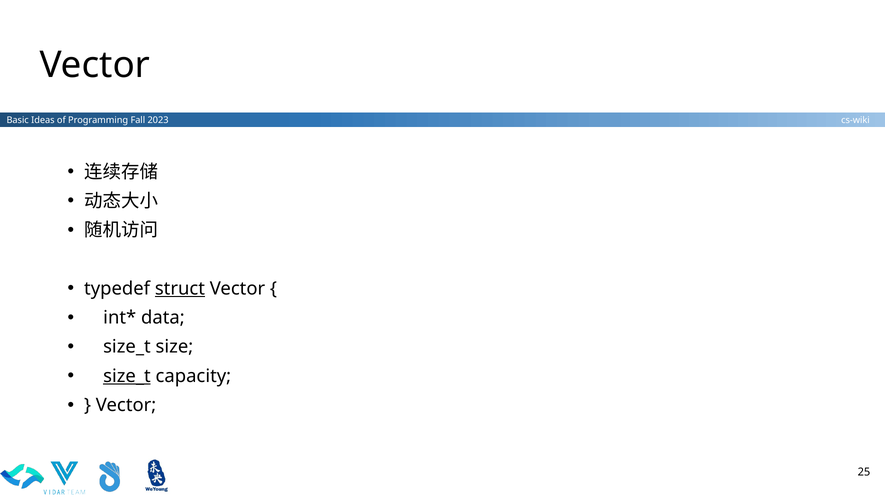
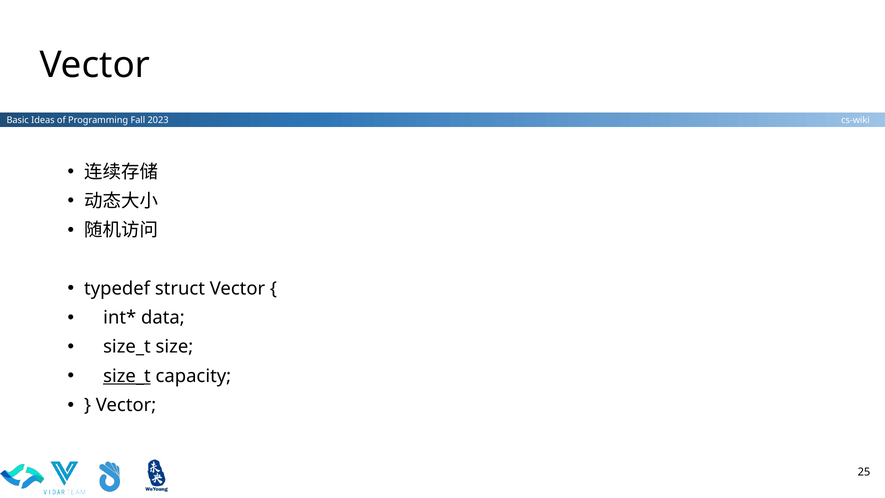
struct underline: present -> none (180, 288)
